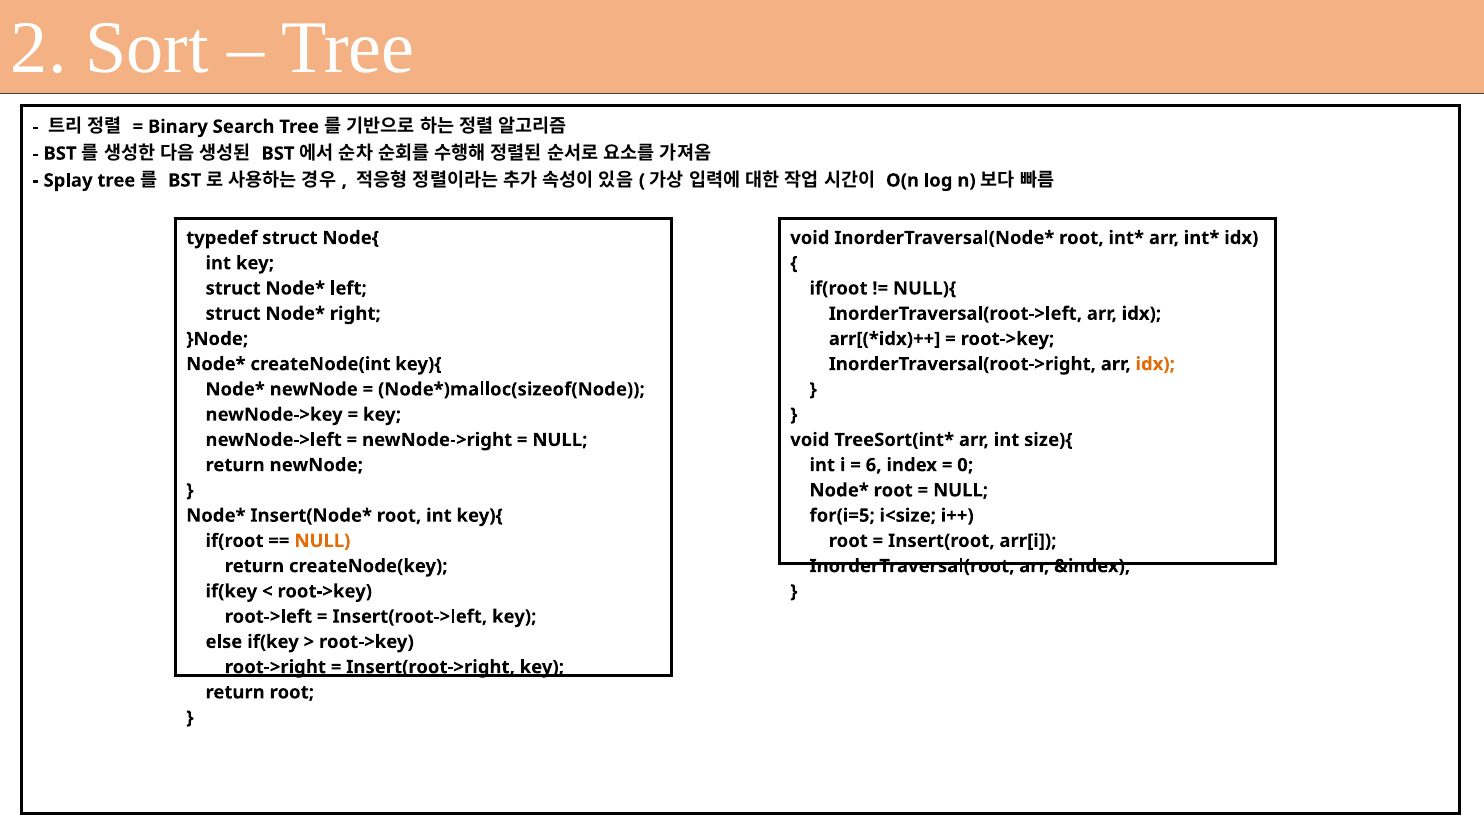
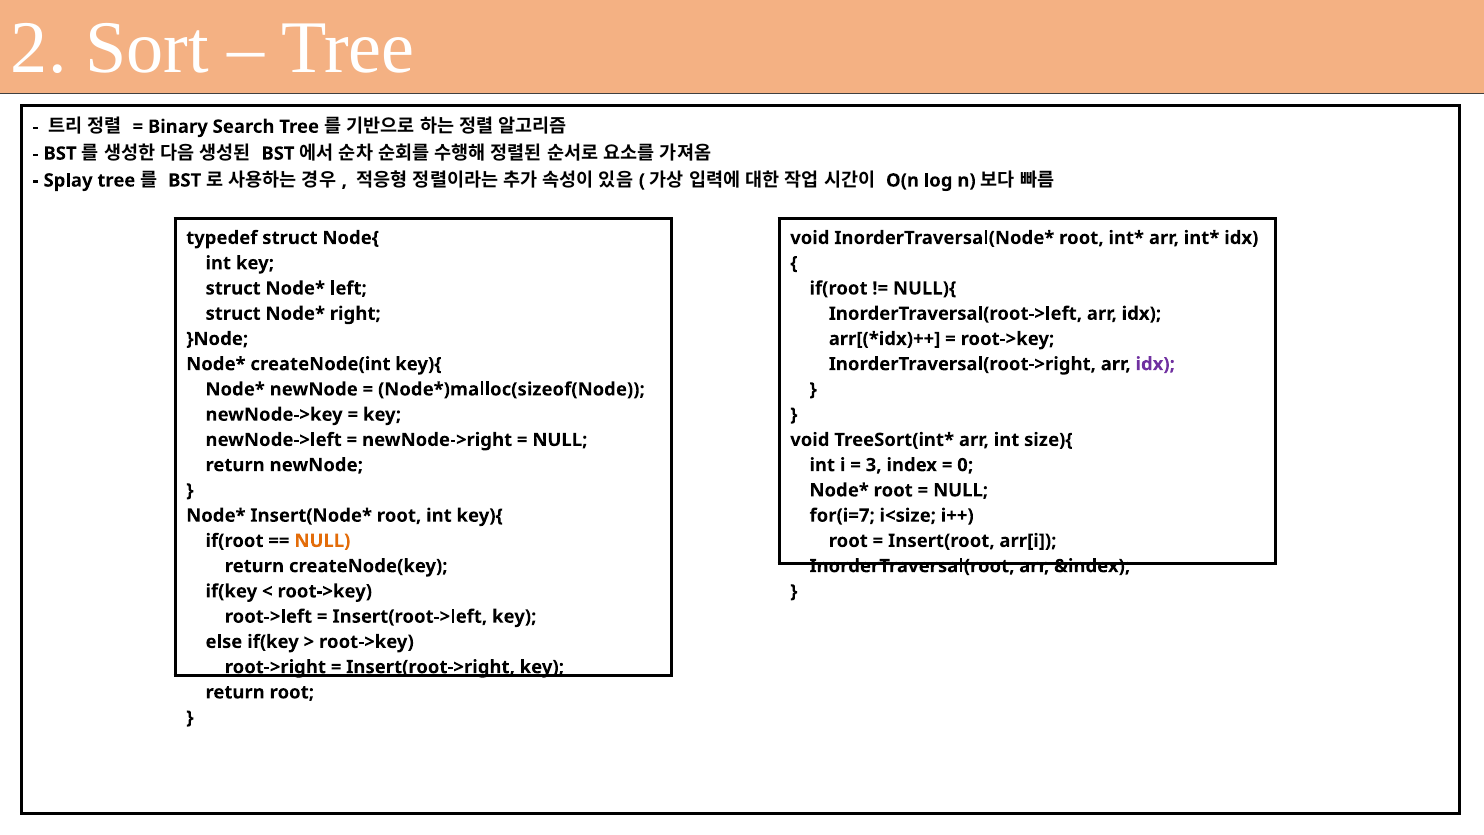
idx colour: orange -> purple (1155, 364)
6: 6 -> 3 (874, 465)
for(i=5: for(i=5 -> for(i=7 (842, 515)
